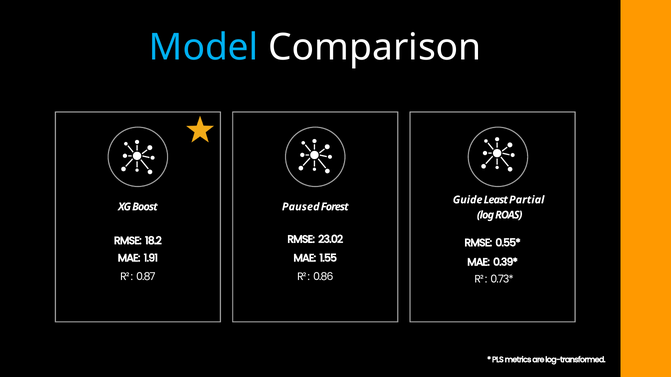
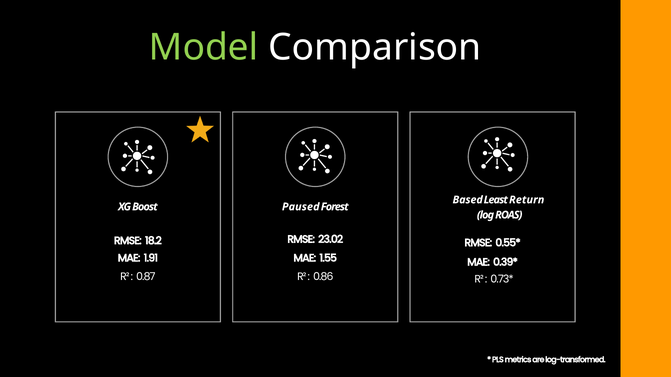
Model colour: light blue -> light green (204, 48)
Guide: Guide -> Based (468, 200)
Partial: Partial -> Return (527, 200)
